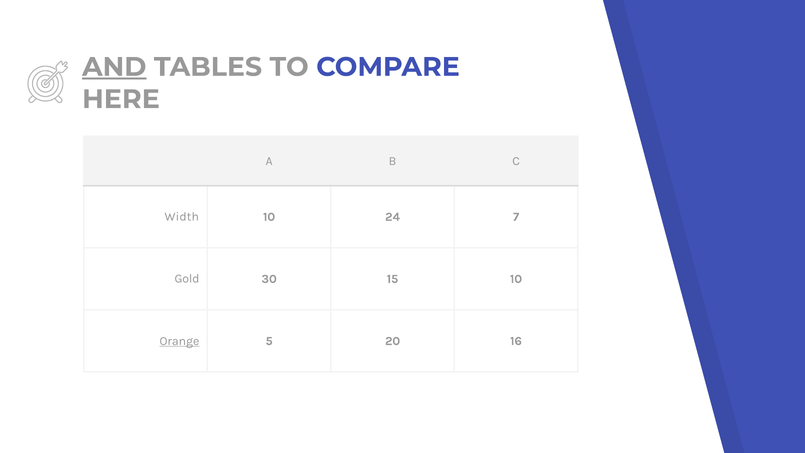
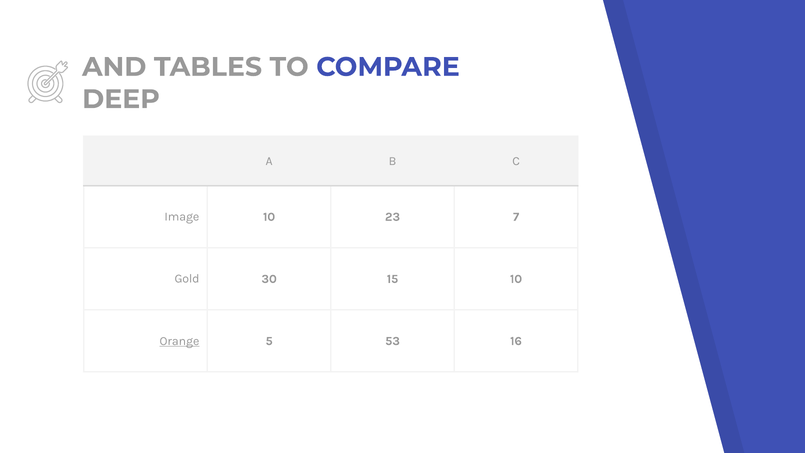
AND underline: present -> none (114, 67)
HERE: HERE -> DEEP (121, 99)
Width: Width -> Image (182, 217)
24: 24 -> 23 (393, 217)
20: 20 -> 53 (393, 341)
